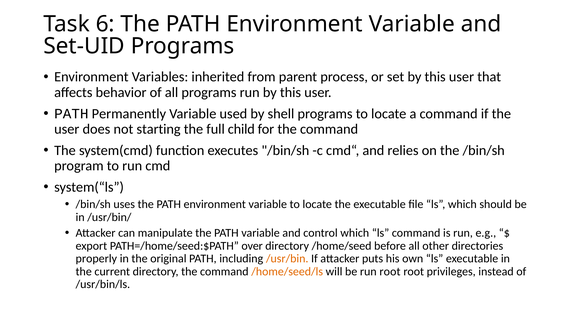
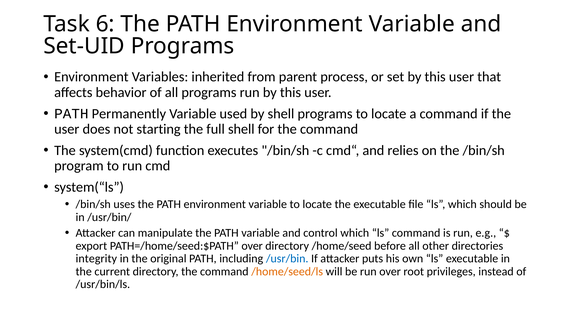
full child: child -> shell (241, 129)
properly: properly -> integrity (96, 259)
/usr/bin colour: orange -> blue (287, 259)
run root: root -> over (390, 272)
